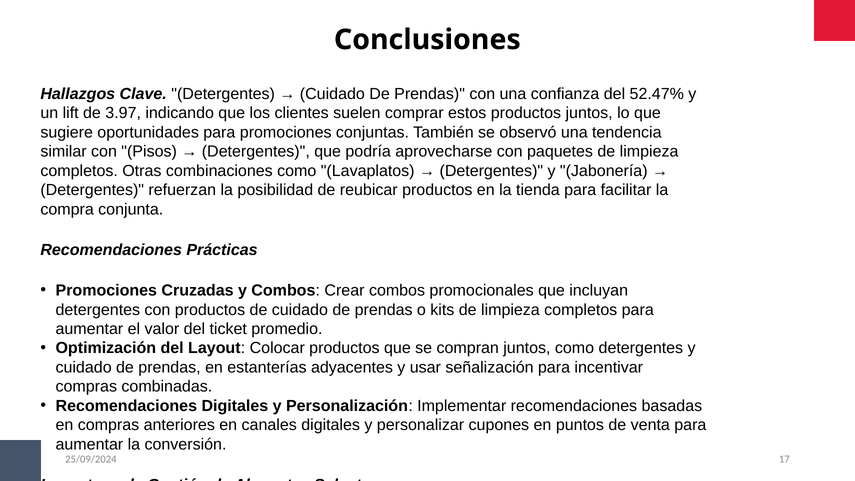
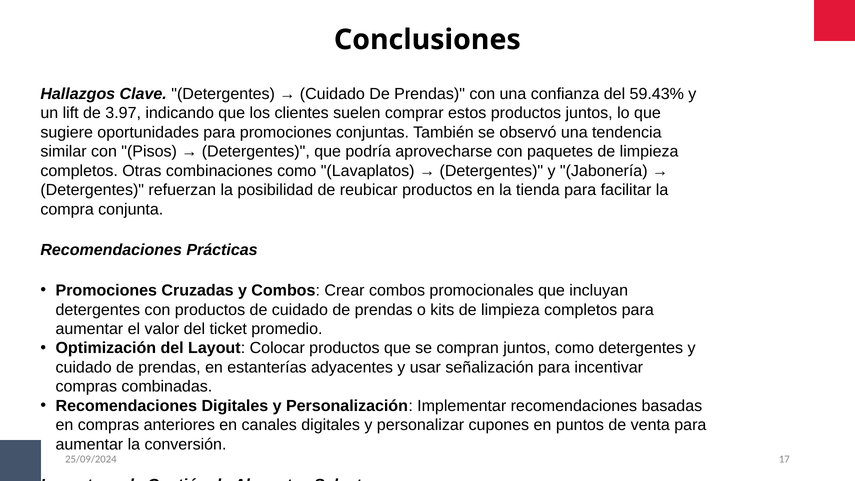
52.47%: 52.47% -> 59.43% (657, 94)
